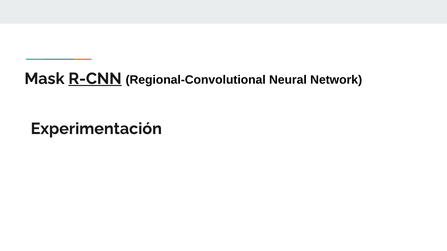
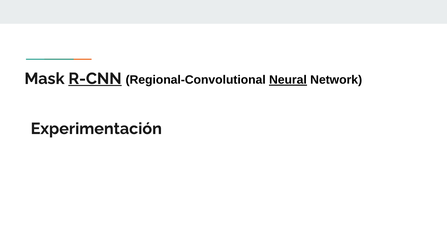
Neural underline: none -> present (288, 80)
